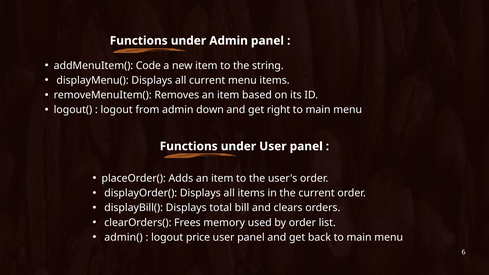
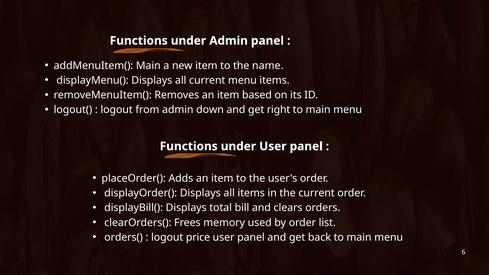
addMenuItem( Code: Code -> Main (148, 66)
string: string -> name (268, 66)
admin(: admin( -> orders( (124, 237)
